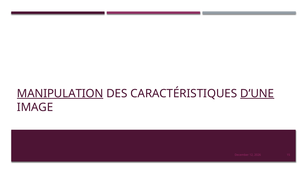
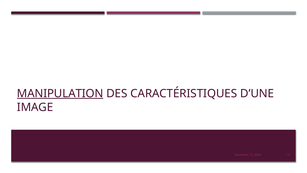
D’UNE underline: present -> none (257, 93)
